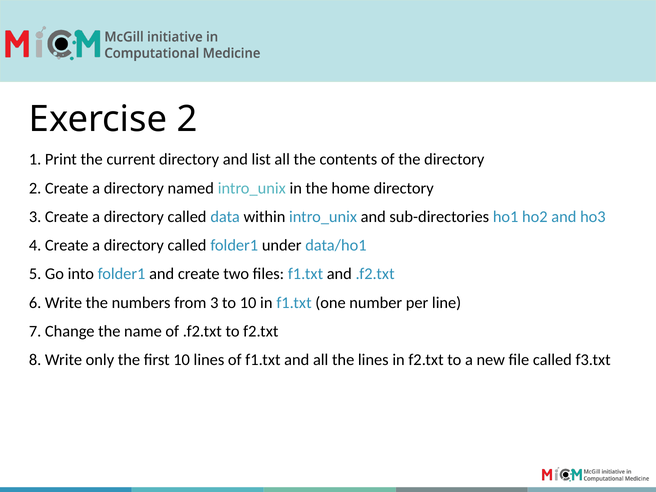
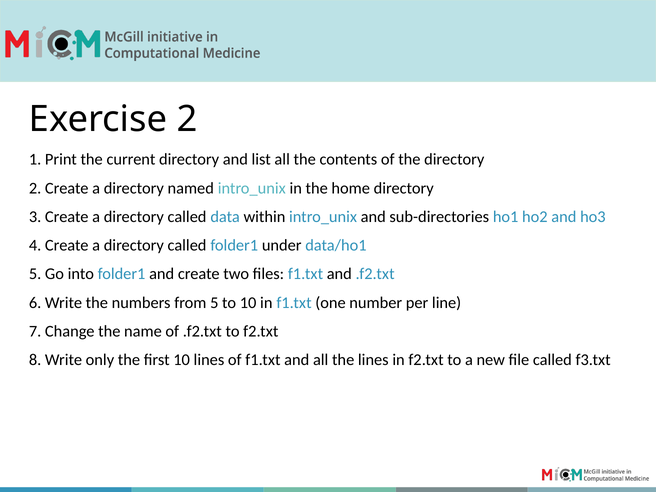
from 3: 3 -> 5 (214, 303)
